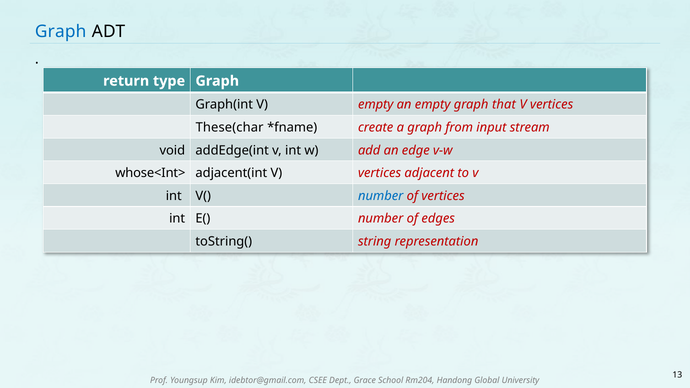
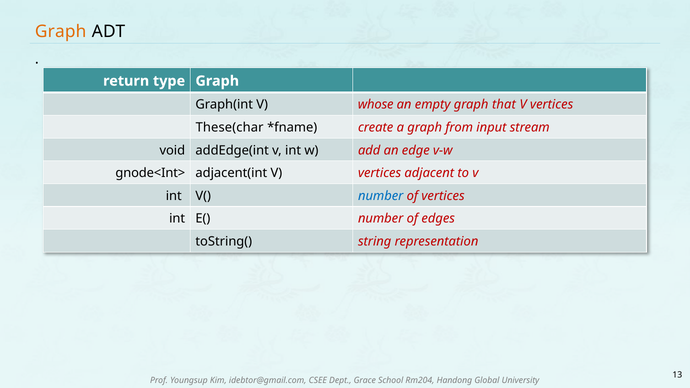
Graph colour: blue -> orange (61, 32)
V empty: empty -> whose (376, 105)
whose<Int>: whose<Int> -> gnode<Int> (150, 173)
